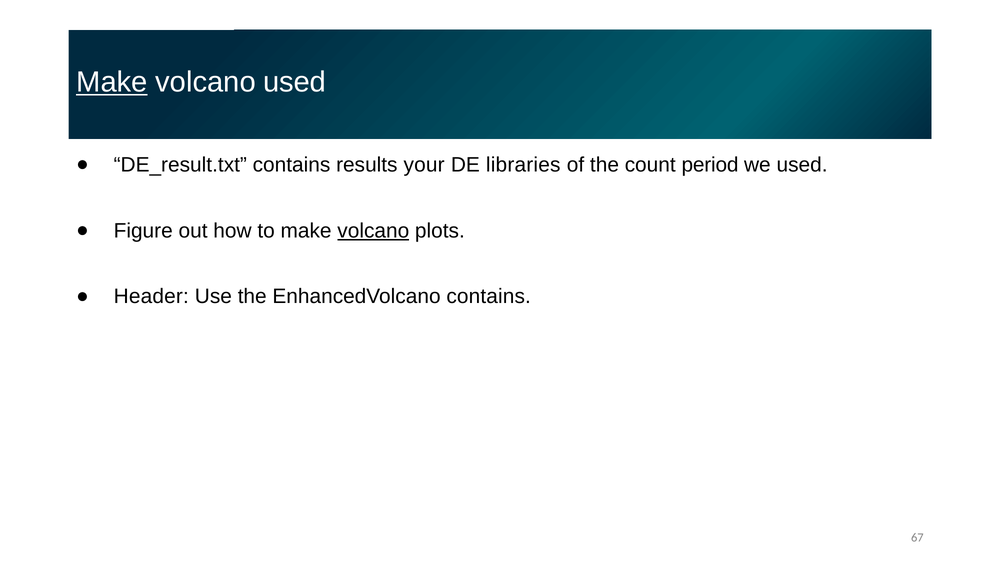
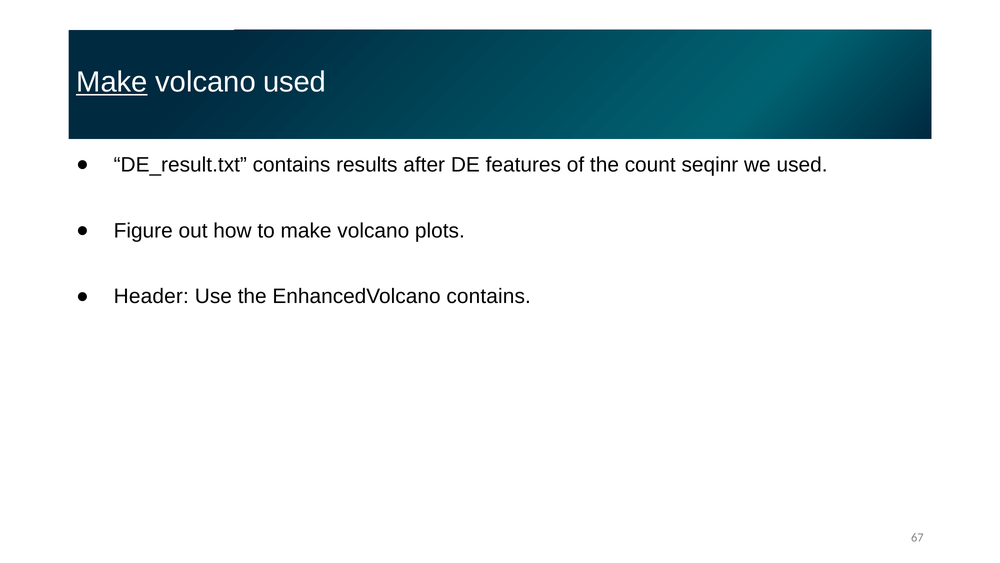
your: your -> after (424, 165)
libraries: libraries -> features (523, 165)
period: period -> seqinr (710, 165)
volcano underline: present -> none (373, 230)
